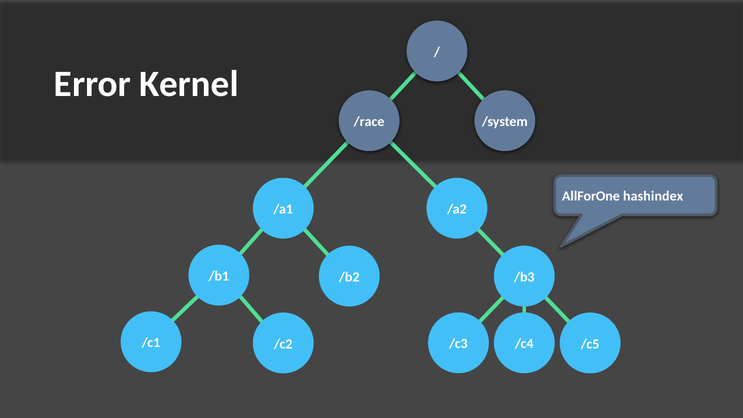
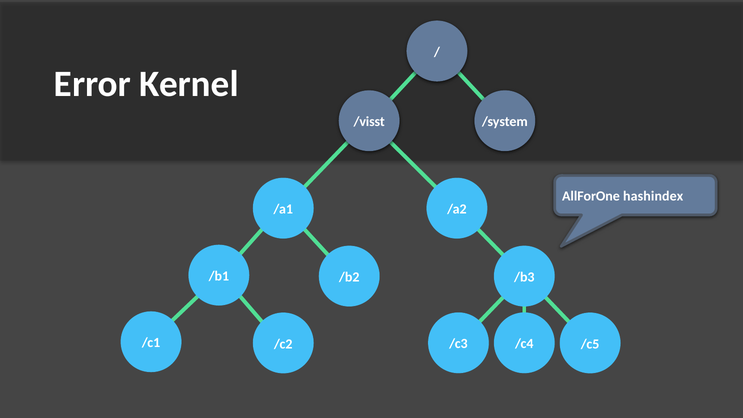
/race: /race -> /visst (369, 122)
